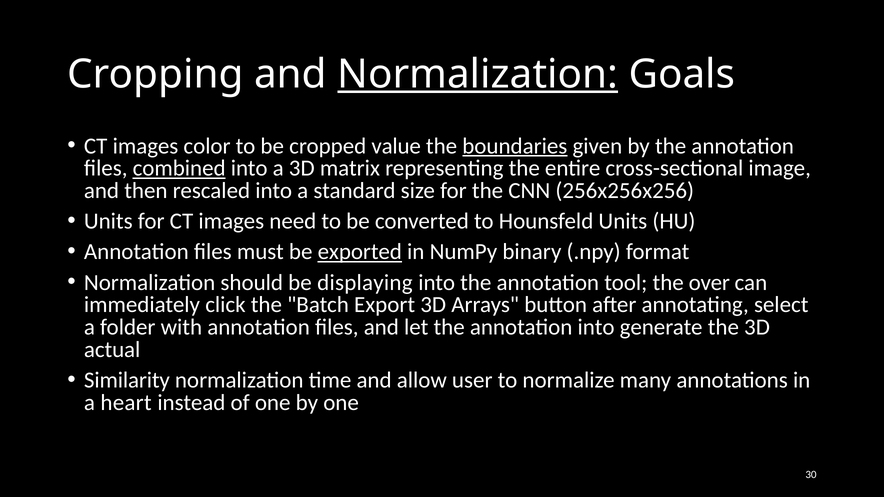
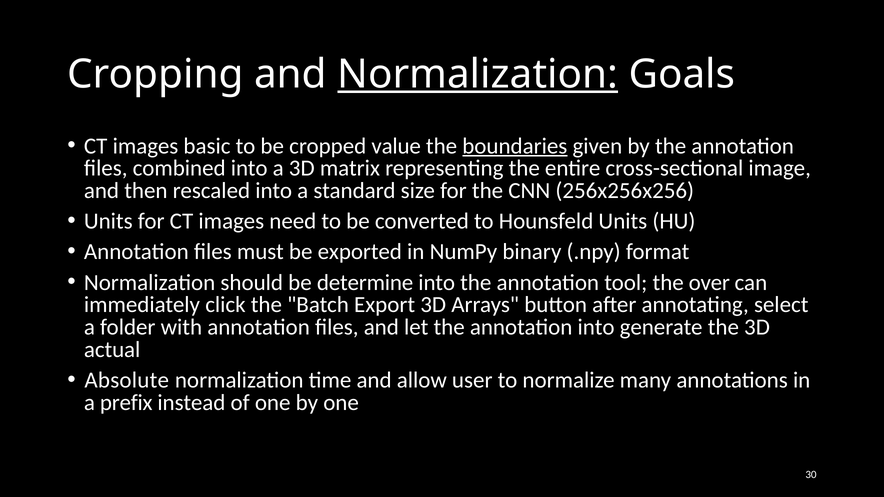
color: color -> basic (207, 146)
combined underline: present -> none (179, 168)
exported underline: present -> none (360, 252)
displaying: displaying -> determine (365, 283)
Similarity: Similarity -> Absolute (127, 380)
heart: heart -> prefix (126, 403)
